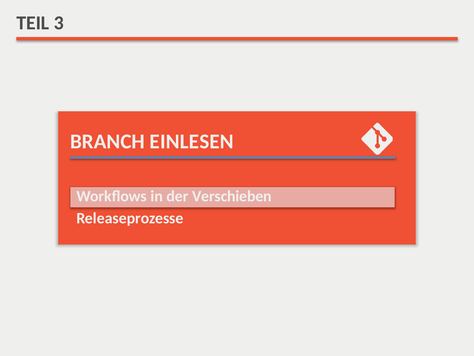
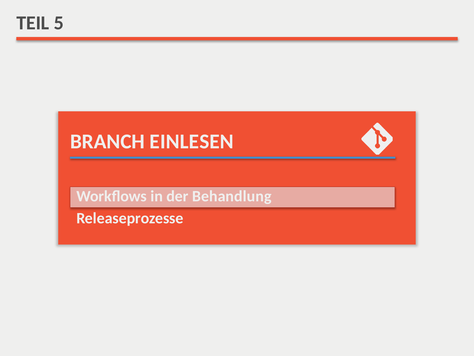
3: 3 -> 5 (59, 23)
Verschieben: Verschieben -> Behandlung (232, 196)
